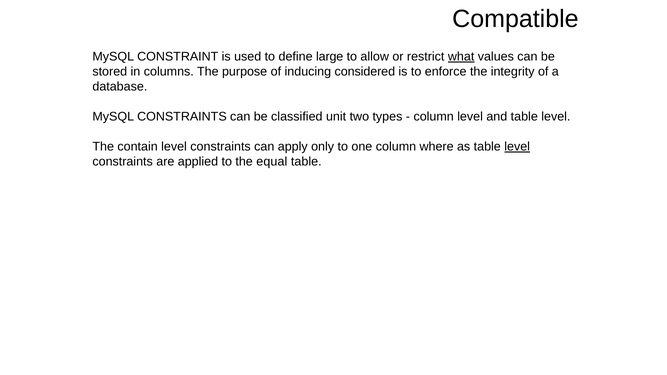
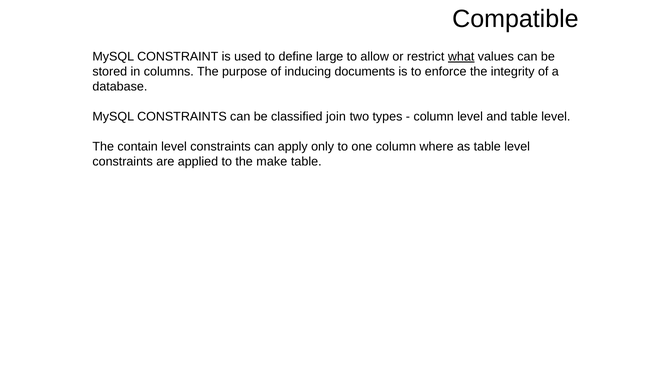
considered: considered -> documents (365, 72)
unit: unit -> join (336, 117)
level underline: present -> none (517, 147)
equal: equal -> make (272, 162)
